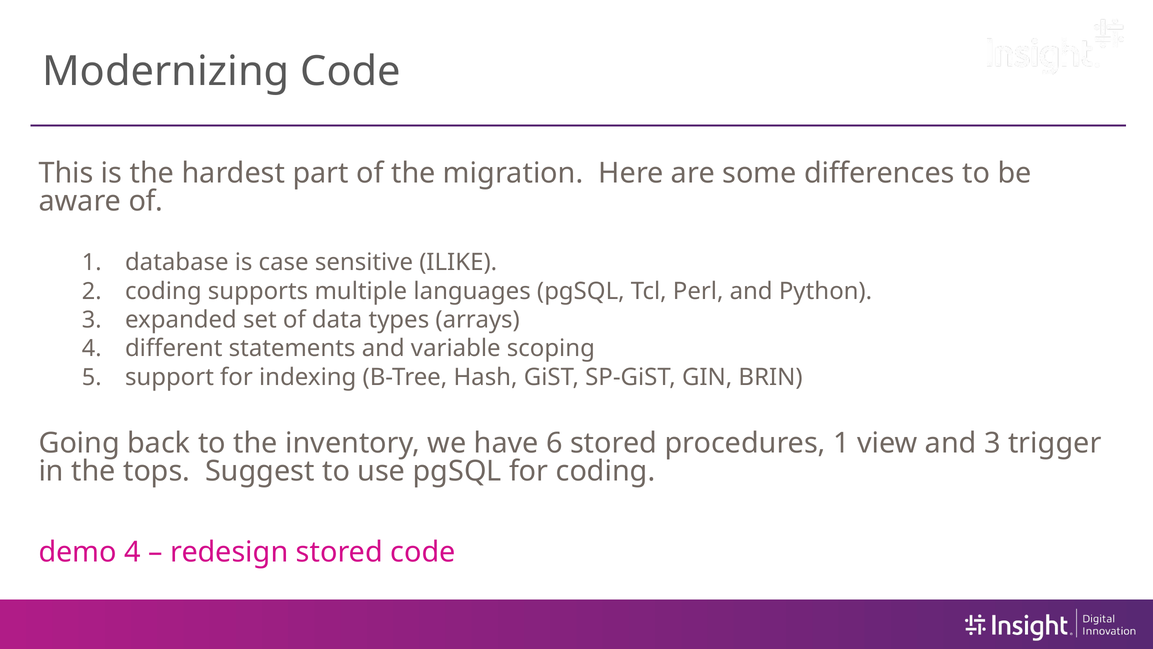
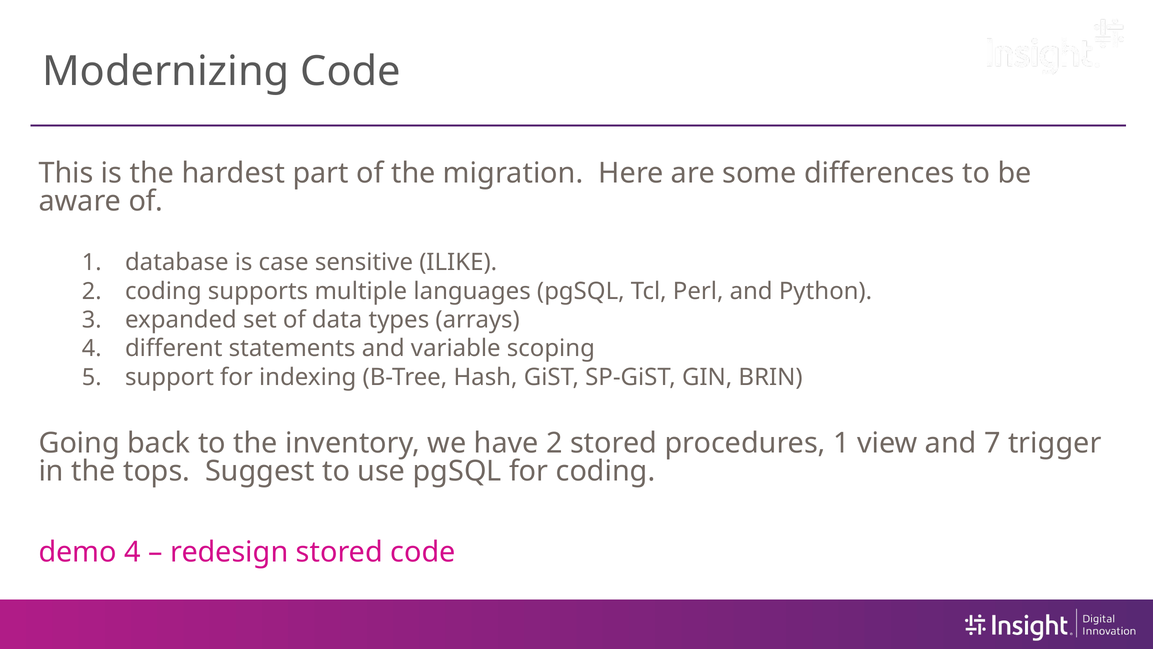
have 6: 6 -> 2 (555, 443)
and 3: 3 -> 7 (992, 443)
